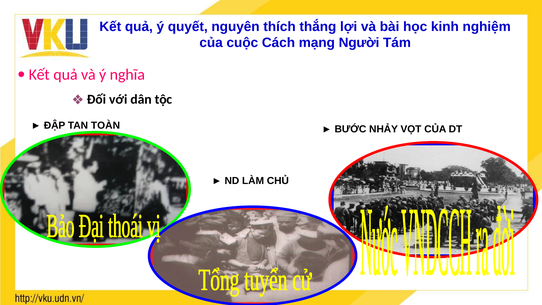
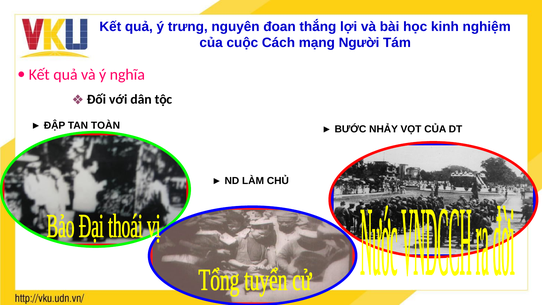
quyết: quyết -> trưng (188, 27)
thích: thích -> đoan (280, 27)
